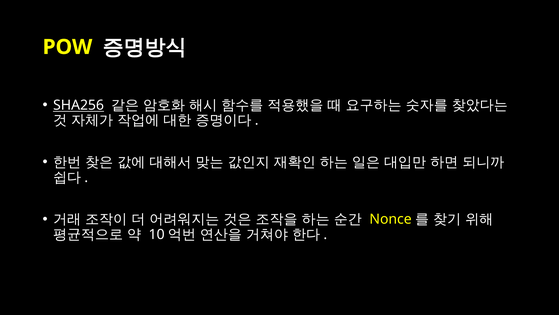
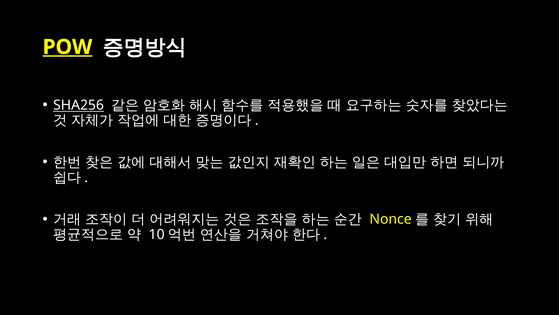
POW underline: none -> present (67, 47)
